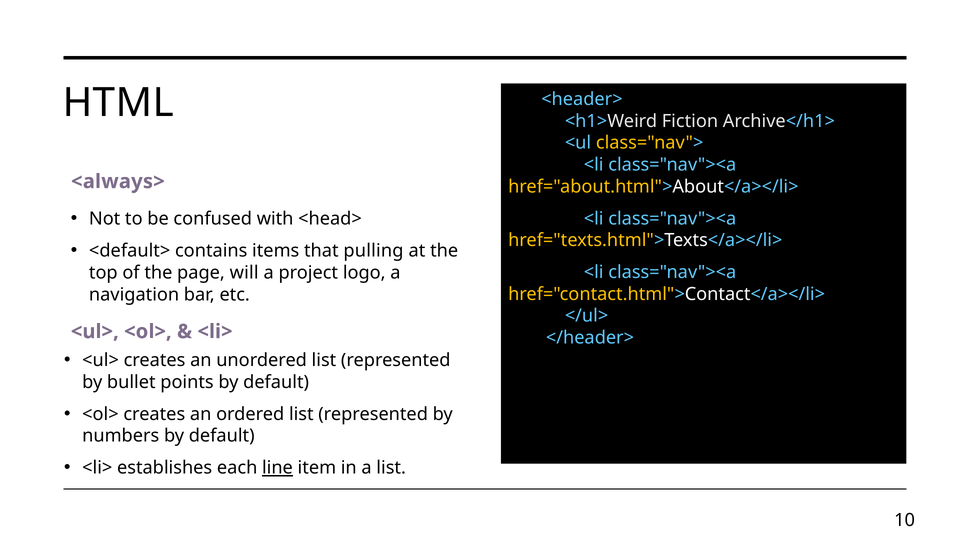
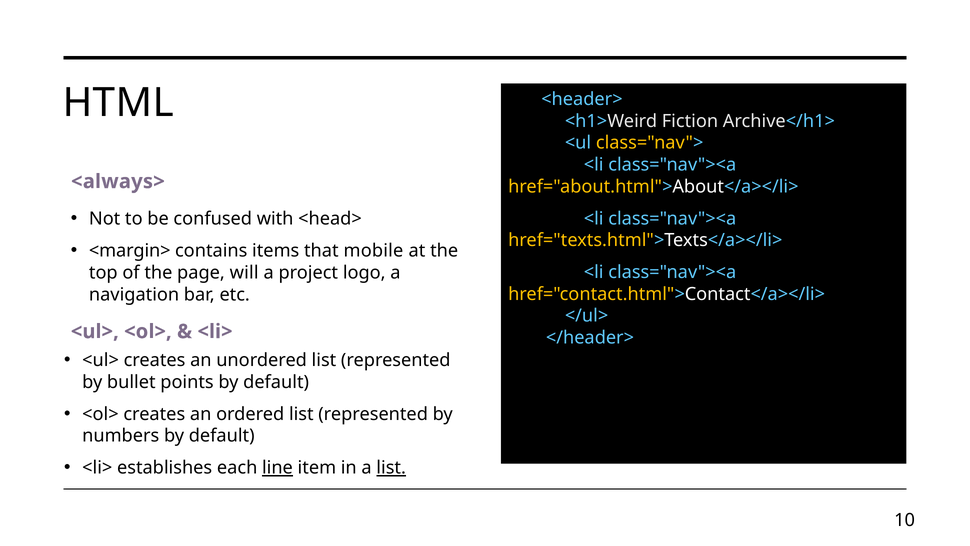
<default>: <default> -> <margin> (130, 251)
pulling: pulling -> mobile (373, 251)
list underline: none -> present (391, 468)
